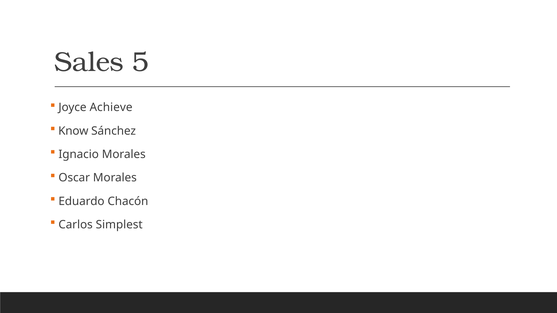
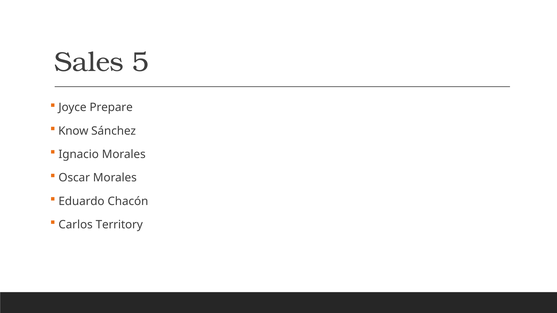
Achieve: Achieve -> Prepare (111, 108)
Simplest: Simplest -> Territory (119, 225)
